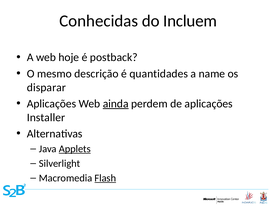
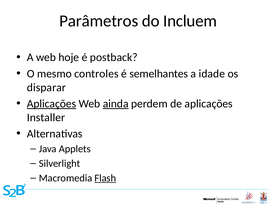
Conhecidas: Conhecidas -> Parâmetros (99, 21)
descrição: descrição -> controles (96, 74)
quantidades: quantidades -> semelhantes (159, 74)
name: name -> idade (212, 74)
Aplicações underline: none -> present (51, 104)
Applets underline: present -> none (75, 149)
